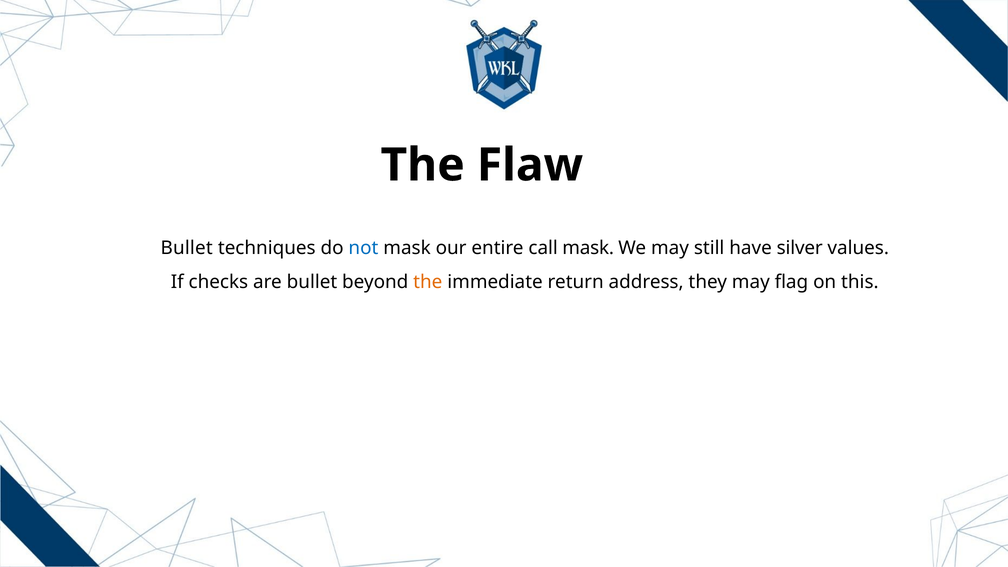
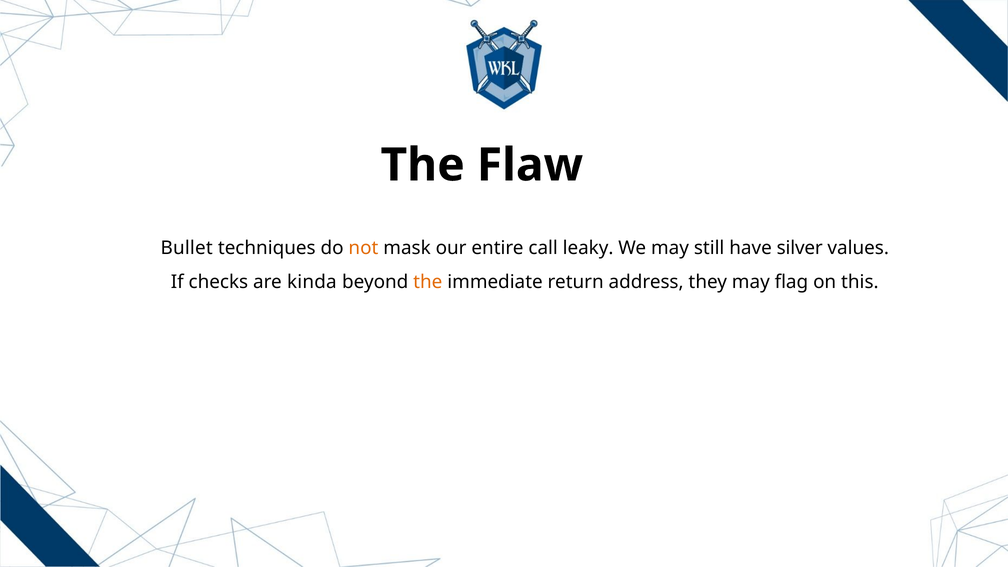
not colour: blue -> orange (363, 248)
call mask: mask -> leaky (588, 248)
are bullet: bullet -> kinda (312, 282)
